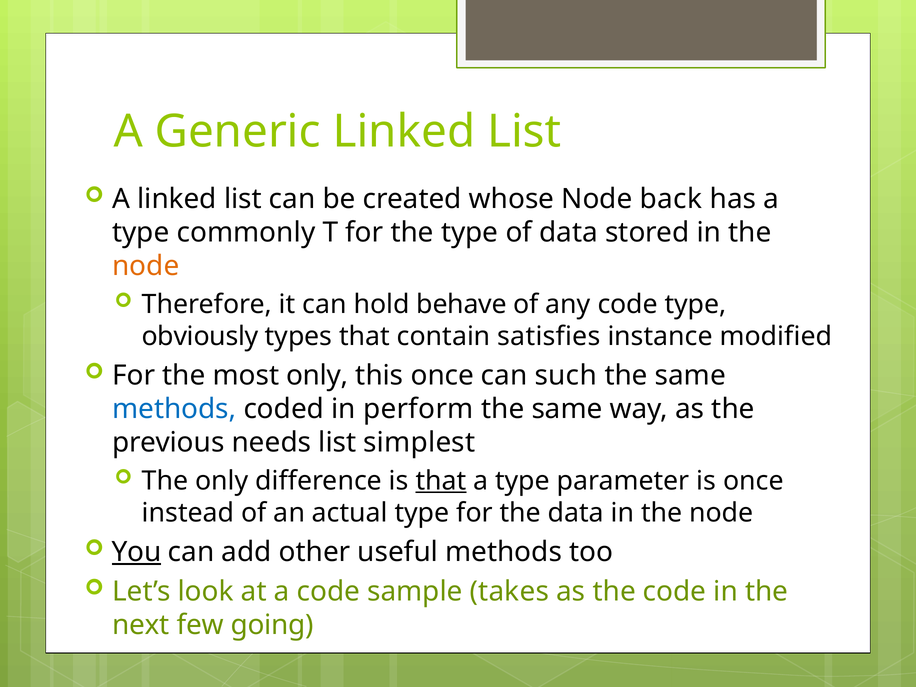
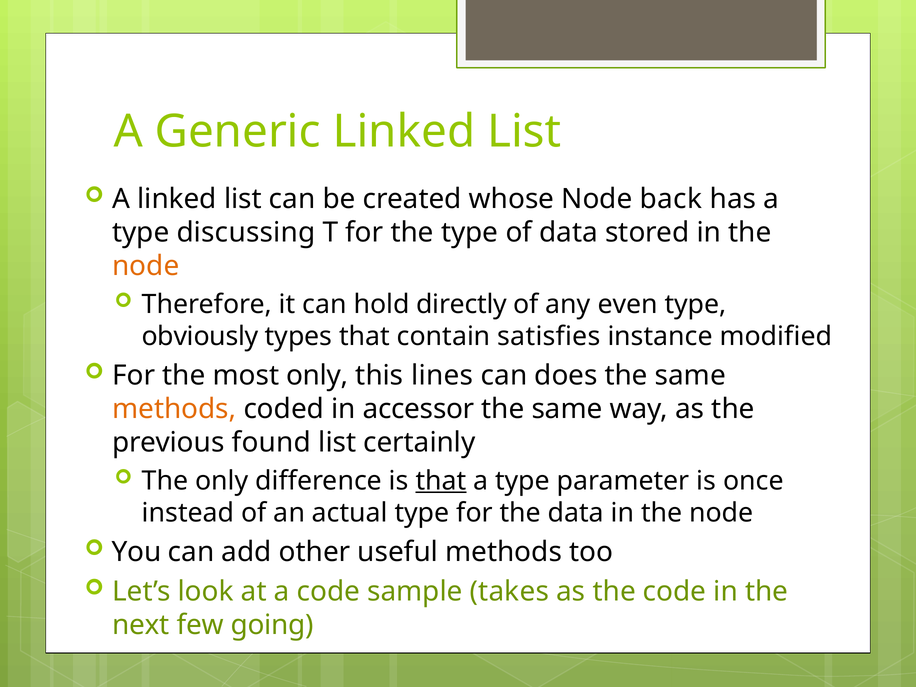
commonly: commonly -> discussing (246, 232)
behave: behave -> directly (462, 304)
any code: code -> even (628, 304)
this once: once -> lines (442, 375)
such: such -> does (566, 375)
methods colour: blue -> orange (174, 409)
perform: perform -> accessor (419, 409)
needs: needs -> found (271, 443)
simplest: simplest -> certainly (419, 443)
You underline: present -> none (137, 552)
